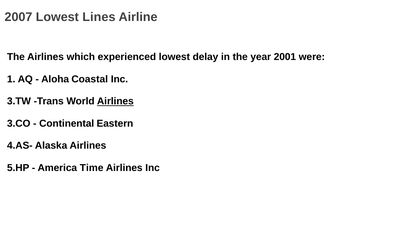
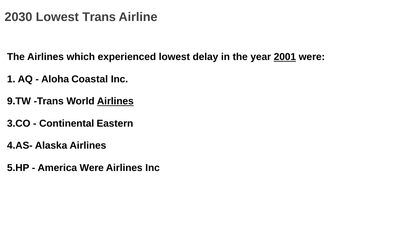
2007: 2007 -> 2030 (18, 17)
Lowest Lines: Lines -> Trans (99, 17)
2001 underline: none -> present (285, 57)
3.TW: 3.TW -> 9.TW (19, 101)
America Time: Time -> Were (92, 168)
